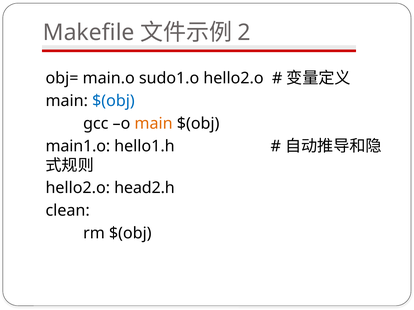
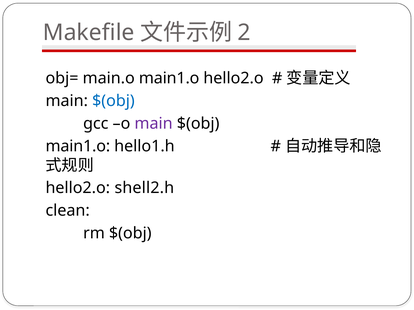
main.o sudo1.o: sudo1.o -> main1.o (169, 78)
main colour: orange -> purple (154, 124)
head2.h: head2.h -> shell2.h (144, 188)
